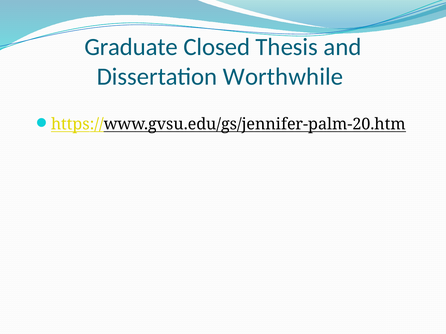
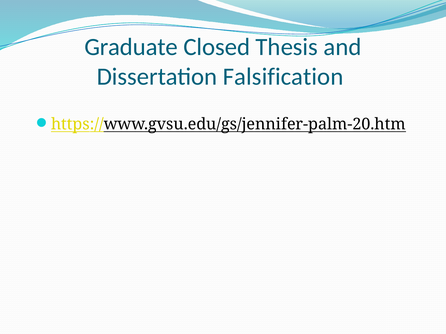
Worthwhile: Worthwhile -> Falsification (283, 77)
